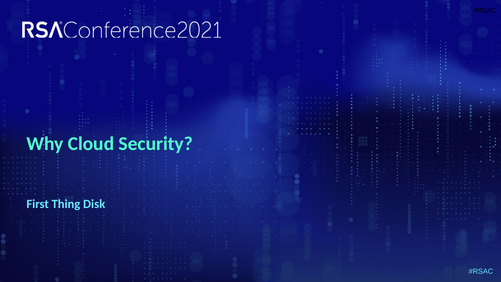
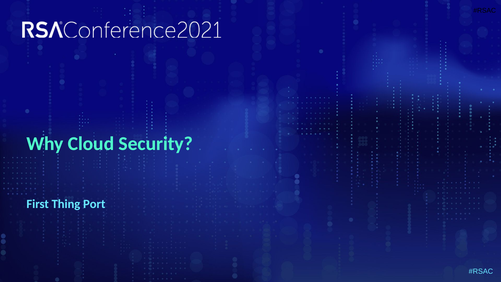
Disk: Disk -> Port (94, 204)
